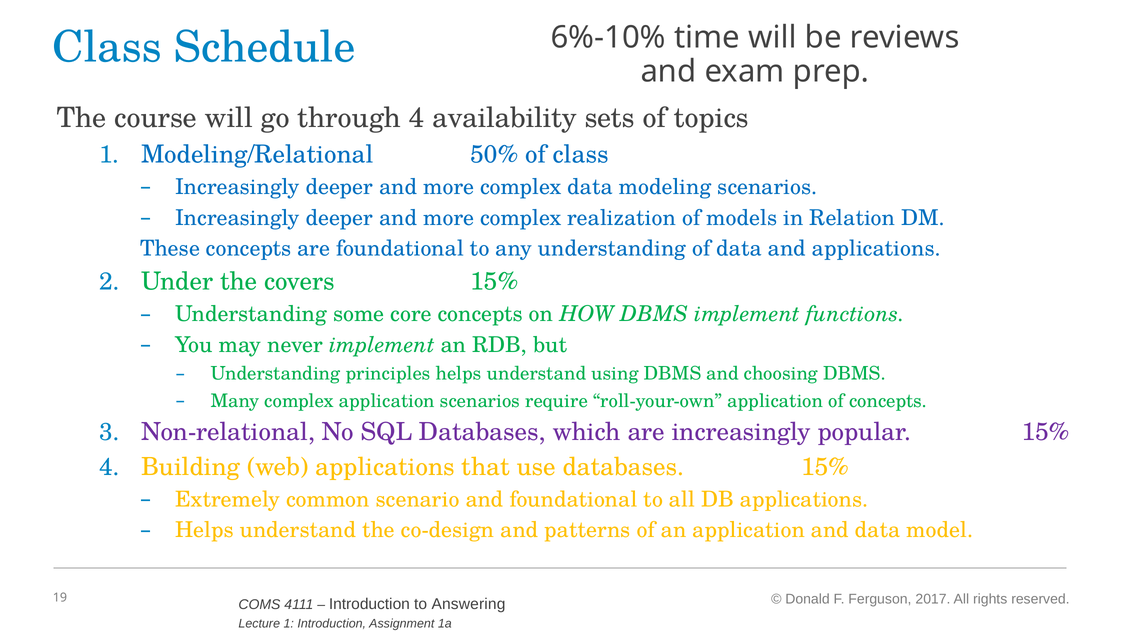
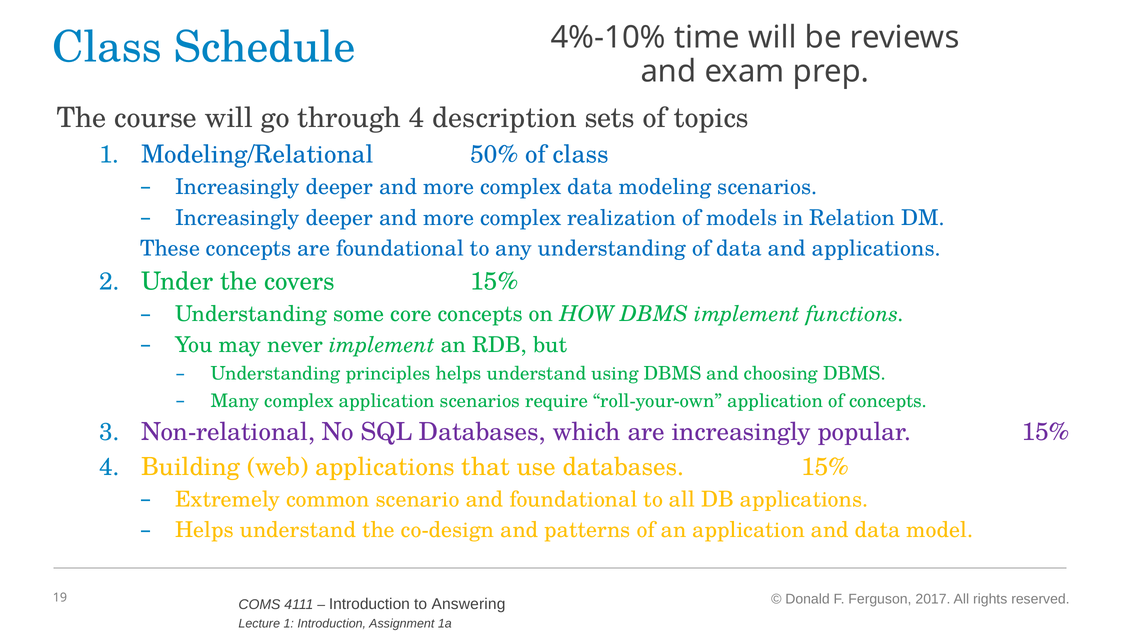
6%-10%: 6%-10% -> 4%-10% (608, 38)
availability: availability -> description (504, 118)
